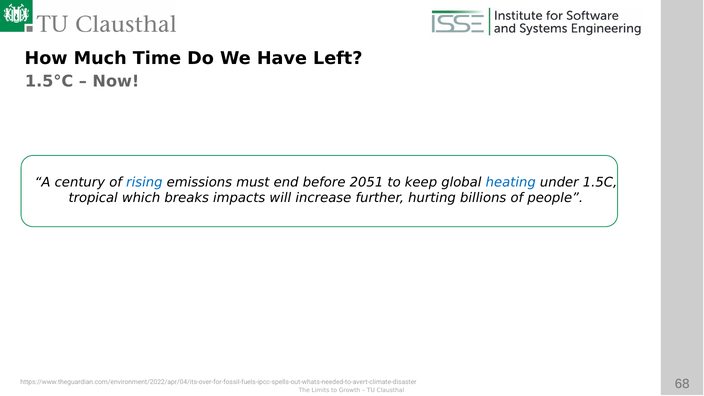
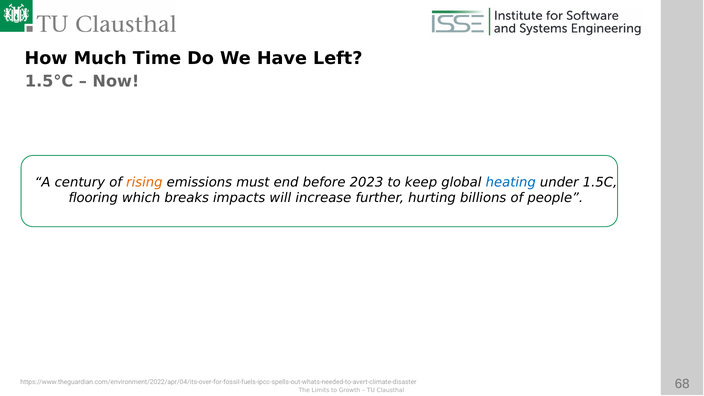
rising colour: blue -> orange (144, 182)
2051: 2051 -> 2023 (366, 182)
tropical: tropical -> flooring (93, 198)
